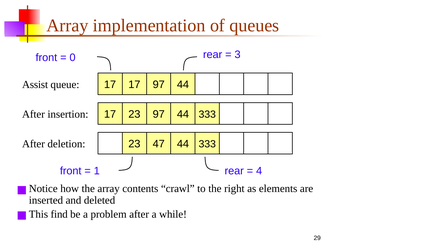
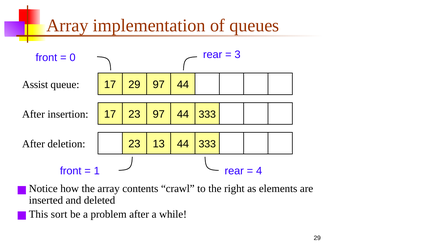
17 17: 17 -> 29 (134, 85)
47: 47 -> 13 (159, 144)
find: find -> sort (59, 214)
